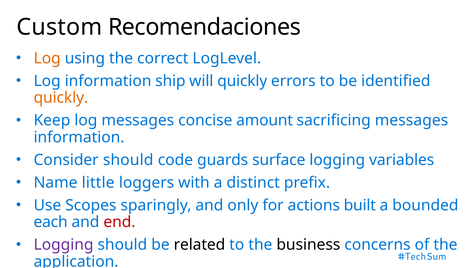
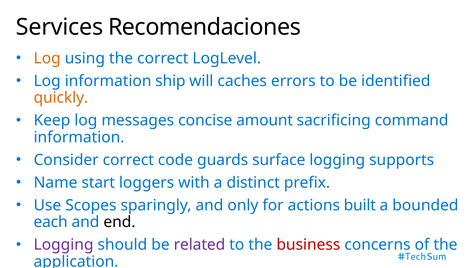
Custom: Custom -> Services (60, 27)
will quickly: quickly -> caches (242, 81)
sacrificing messages: messages -> command (412, 120)
Consider should: should -> correct (128, 160)
variables: variables -> supports (402, 160)
little: little -> start (98, 182)
end colour: red -> black (120, 222)
related colour: black -> purple (199, 244)
business colour: black -> red (308, 244)
